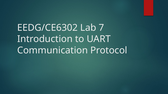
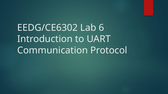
7: 7 -> 6 (101, 28)
